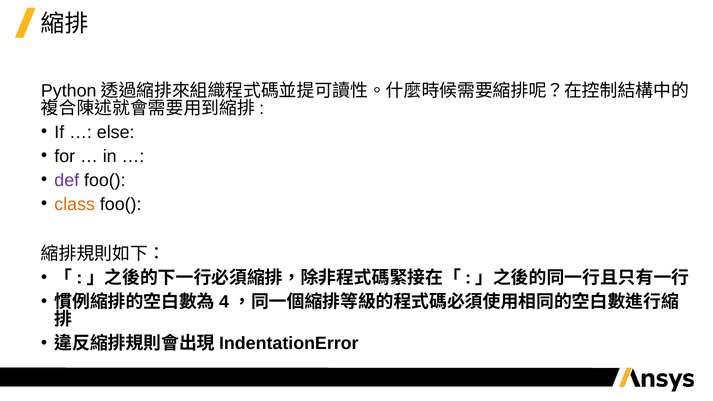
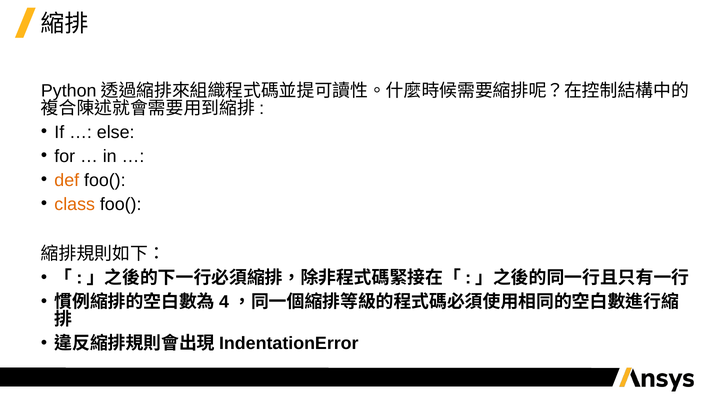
def colour: purple -> orange (67, 180)
